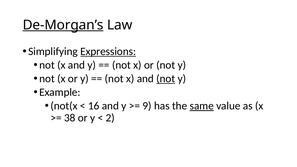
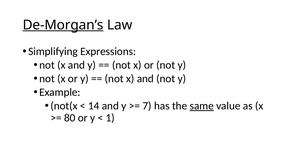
Expressions underline: present -> none (108, 52)
not underline: present -> none (166, 79)
16: 16 -> 14 (94, 106)
9: 9 -> 7 (147, 106)
38: 38 -> 80 (70, 118)
2: 2 -> 1 (110, 118)
